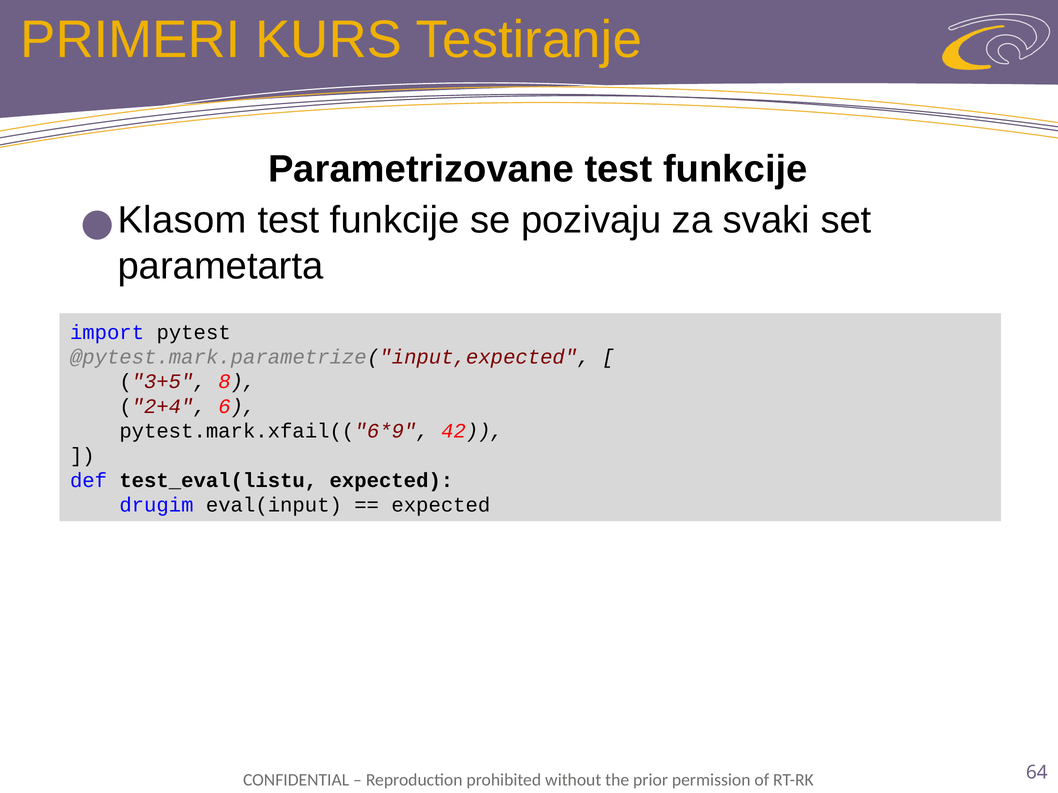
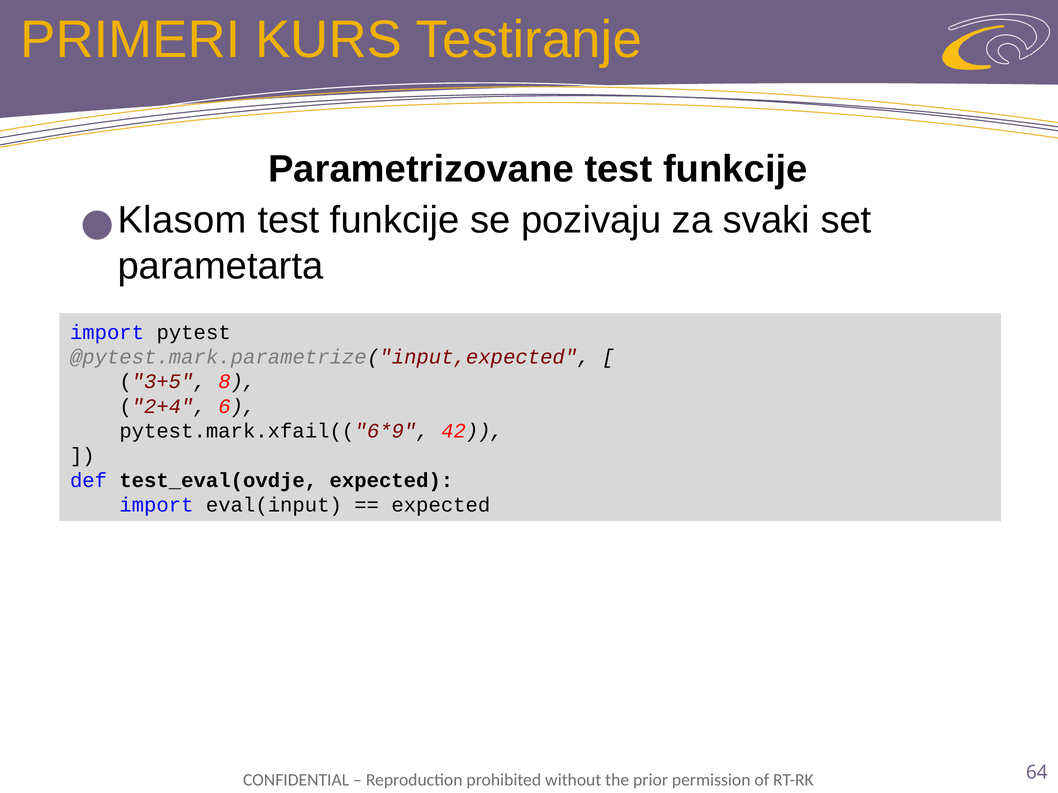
test_eval(listu: test_eval(listu -> test_eval(ovdje (218, 481)
drugim: drugim -> import (156, 505)
